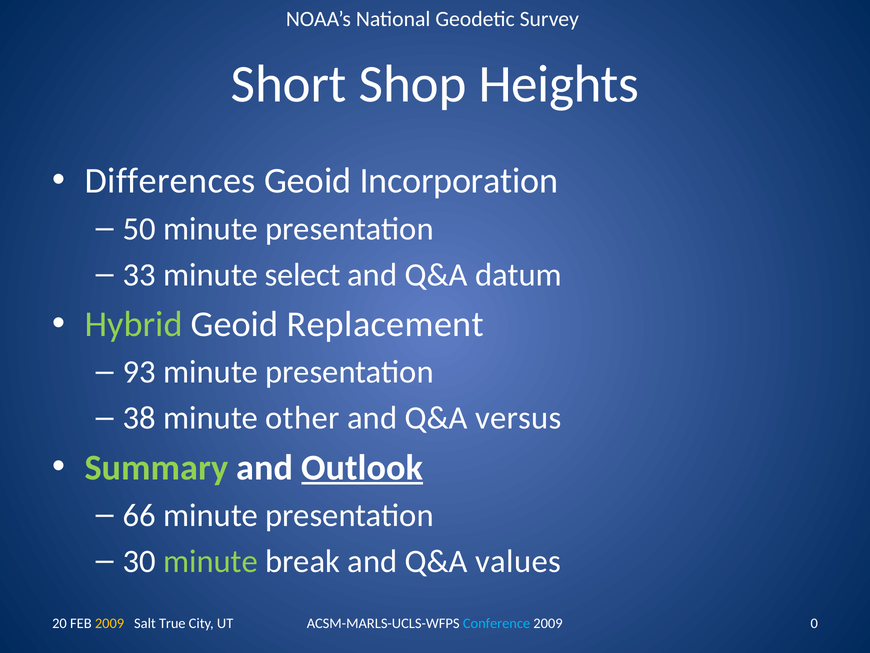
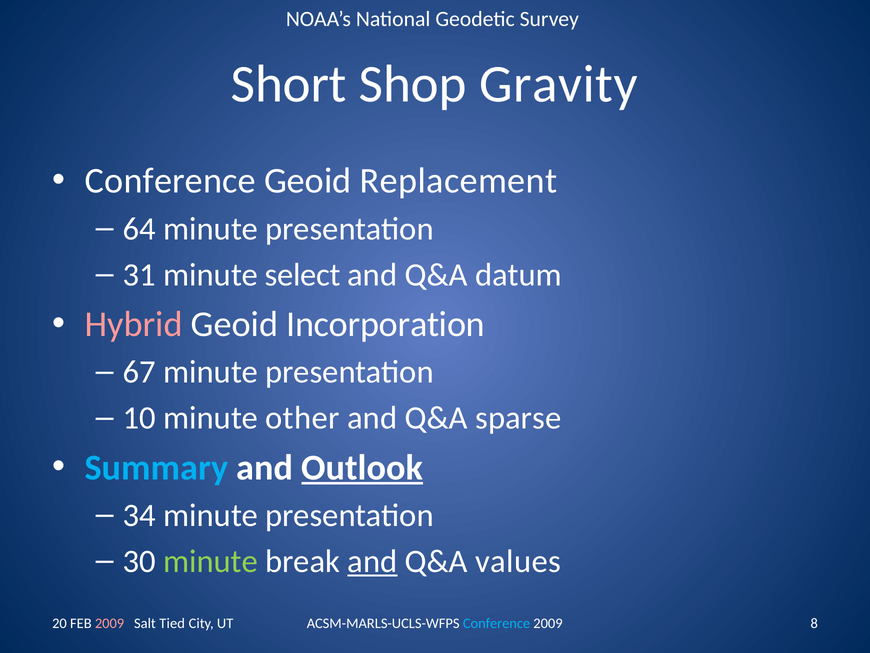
Heights: Heights -> Gravity (558, 84)
Differences: Differences -> Conference (170, 181)
Incorporation: Incorporation -> Replacement (459, 181)
50: 50 -> 64 (139, 229)
33: 33 -> 31 (139, 275)
Hybrid colour: light green -> pink (134, 324)
Replacement: Replacement -> Incorporation (386, 324)
93: 93 -> 67 (139, 372)
38: 38 -> 10 (139, 418)
versus: versus -> sparse (518, 418)
Summary colour: light green -> light blue (157, 467)
66: 66 -> 34 (139, 515)
and underline: none -> present (372, 561)
0: 0 -> 8 (814, 623)
2009 colour: yellow -> pink (110, 623)
True: True -> Tied (172, 623)
